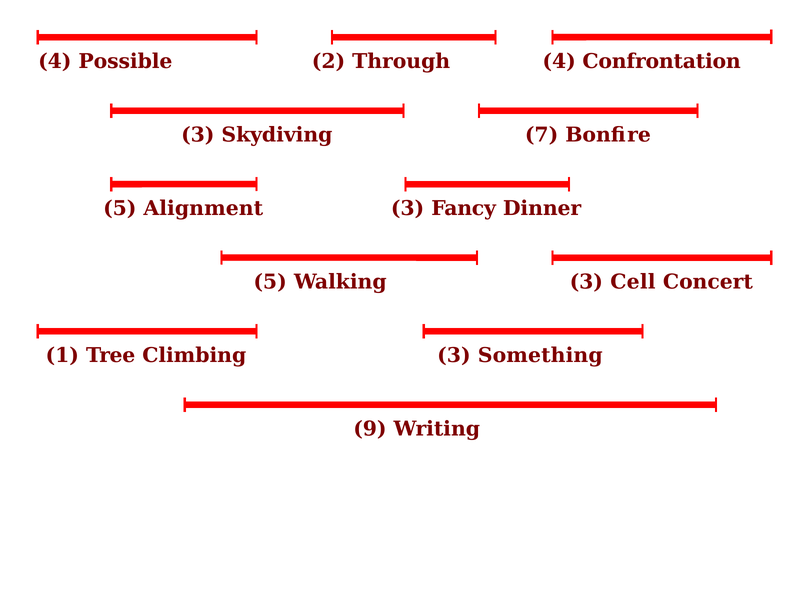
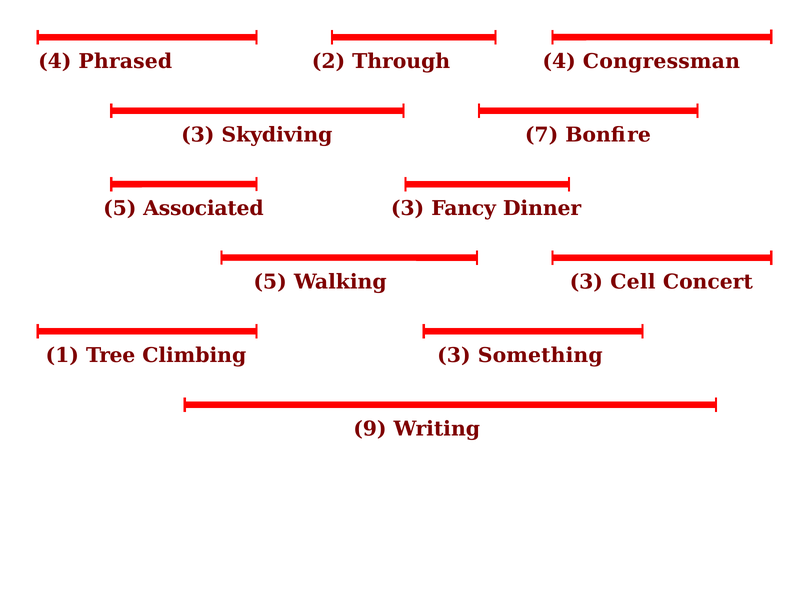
Possible: Possible -> Phrased (125, 62)
Confrontation: Confrontation -> Congressman (661, 62)
Alignment: Alignment -> Associated (203, 209)
